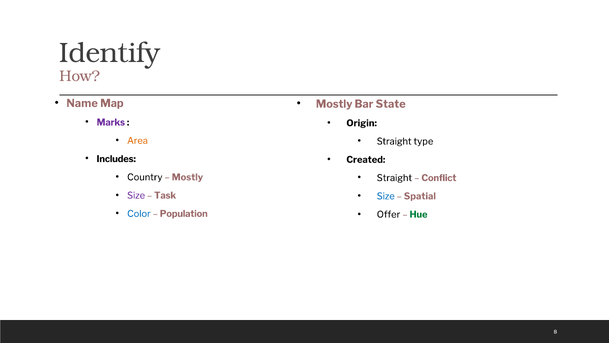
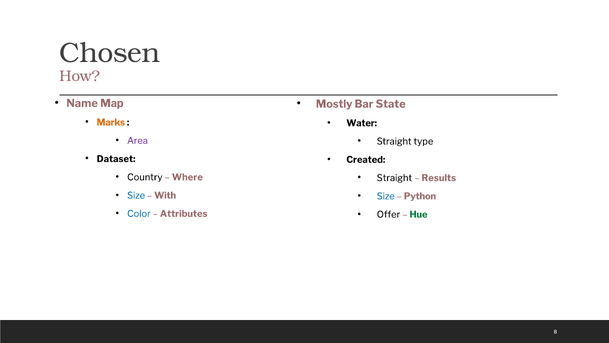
Identify: Identify -> Chosen (110, 53)
Marks colour: purple -> orange (111, 122)
Origin: Origin -> Water (362, 123)
Area colour: orange -> purple (137, 141)
Includes: Includes -> Dataset (116, 159)
Mostly: Mostly -> Where (187, 177)
Conflict: Conflict -> Results (439, 178)
Size colour: purple -> blue (136, 195)
Task: Task -> With (165, 195)
Spatial: Spatial -> Python (420, 196)
Population: Population -> Attributes (184, 214)
